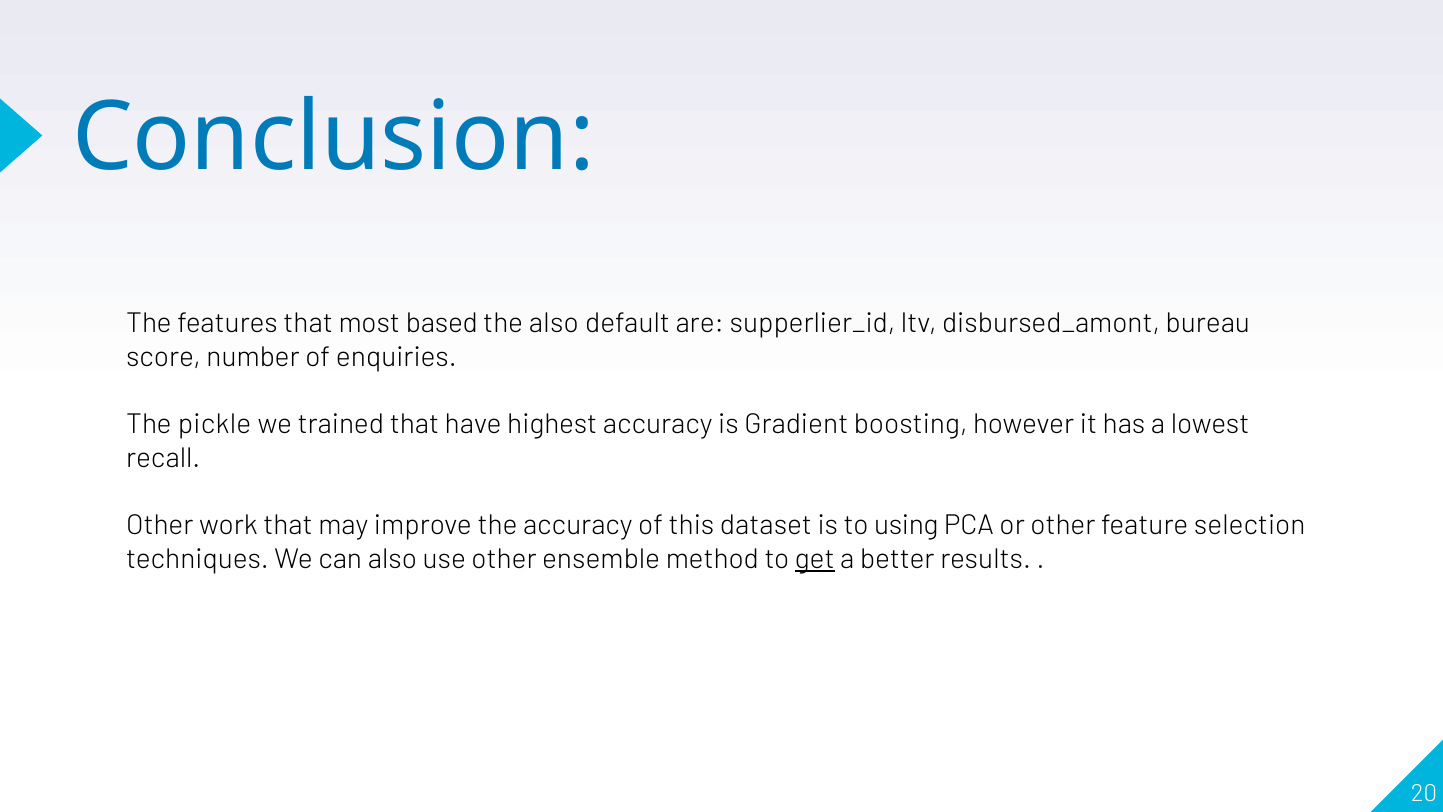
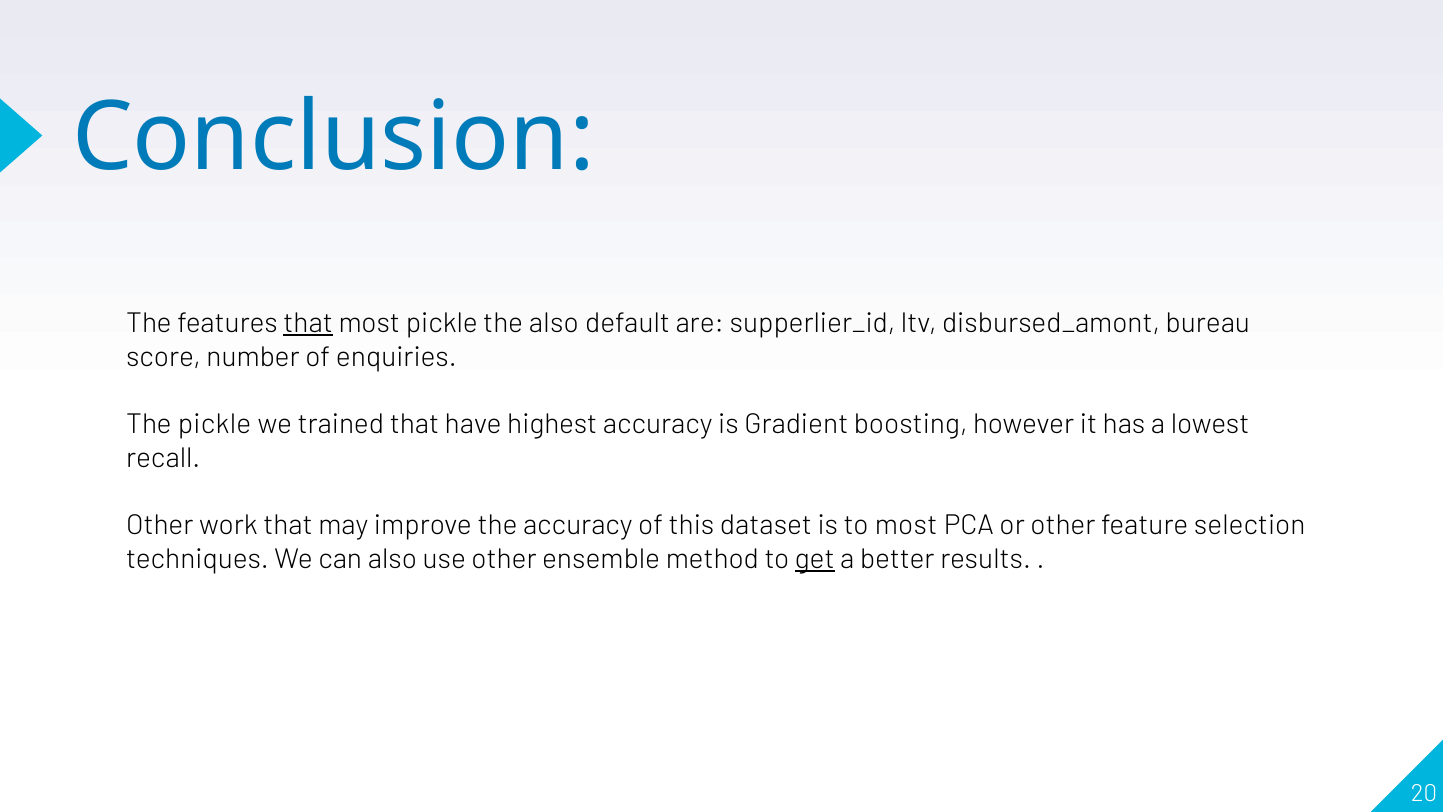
that underline: none -> present (308, 323)
most based: based -> pickle (442, 323)
to using: using -> most (906, 525)
